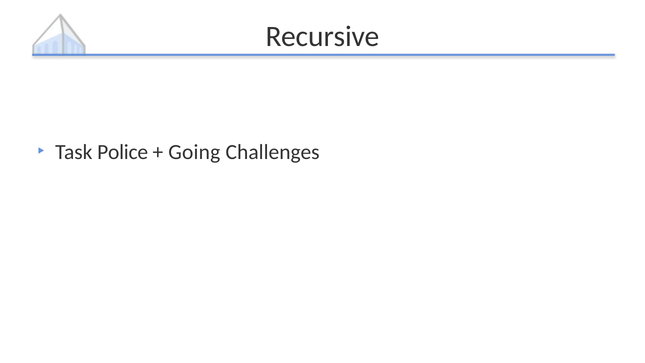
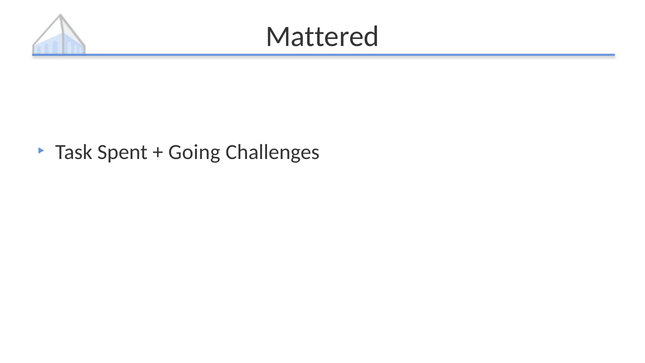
Recursive: Recursive -> Mattered (322, 37)
Police: Police -> Spent (123, 152)
